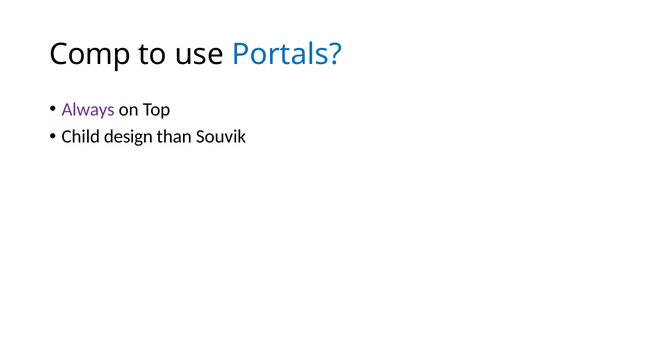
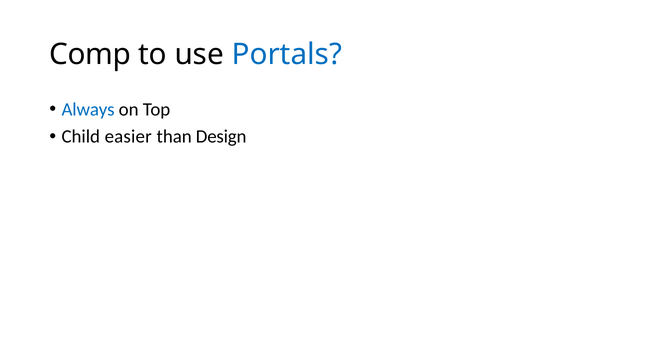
Always colour: purple -> blue (88, 110)
design: design -> easier (128, 137)
Souvik: Souvik -> Design (221, 137)
